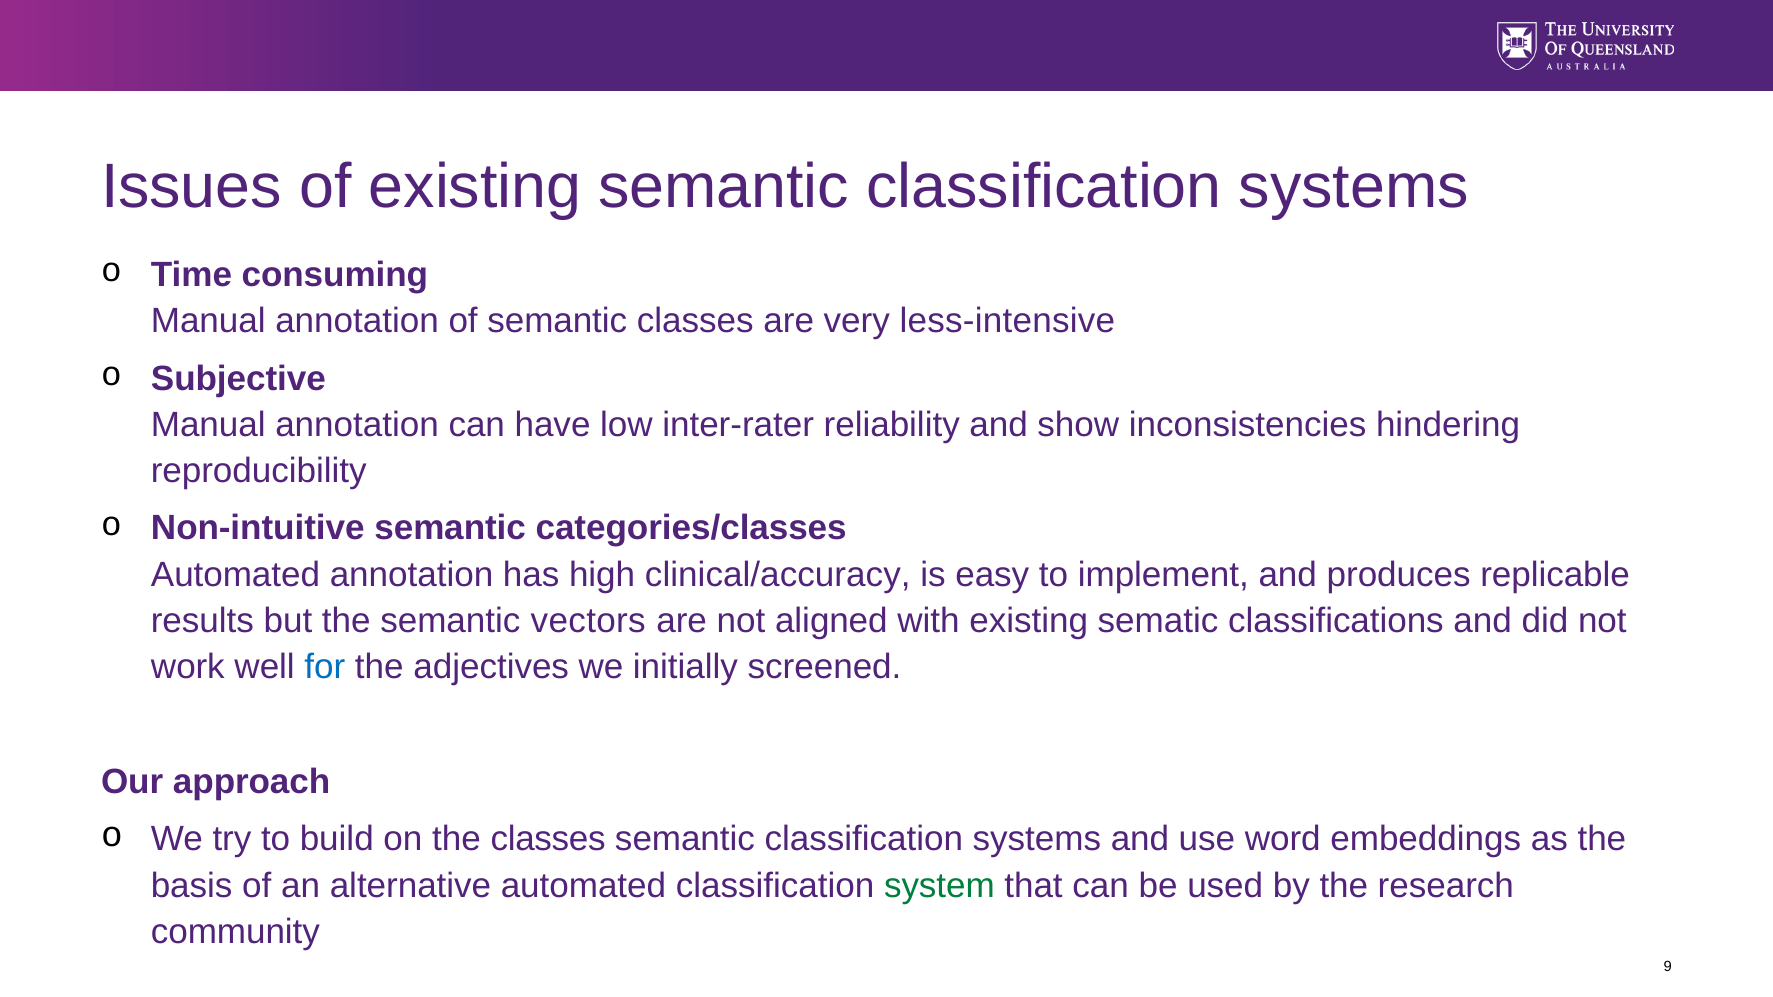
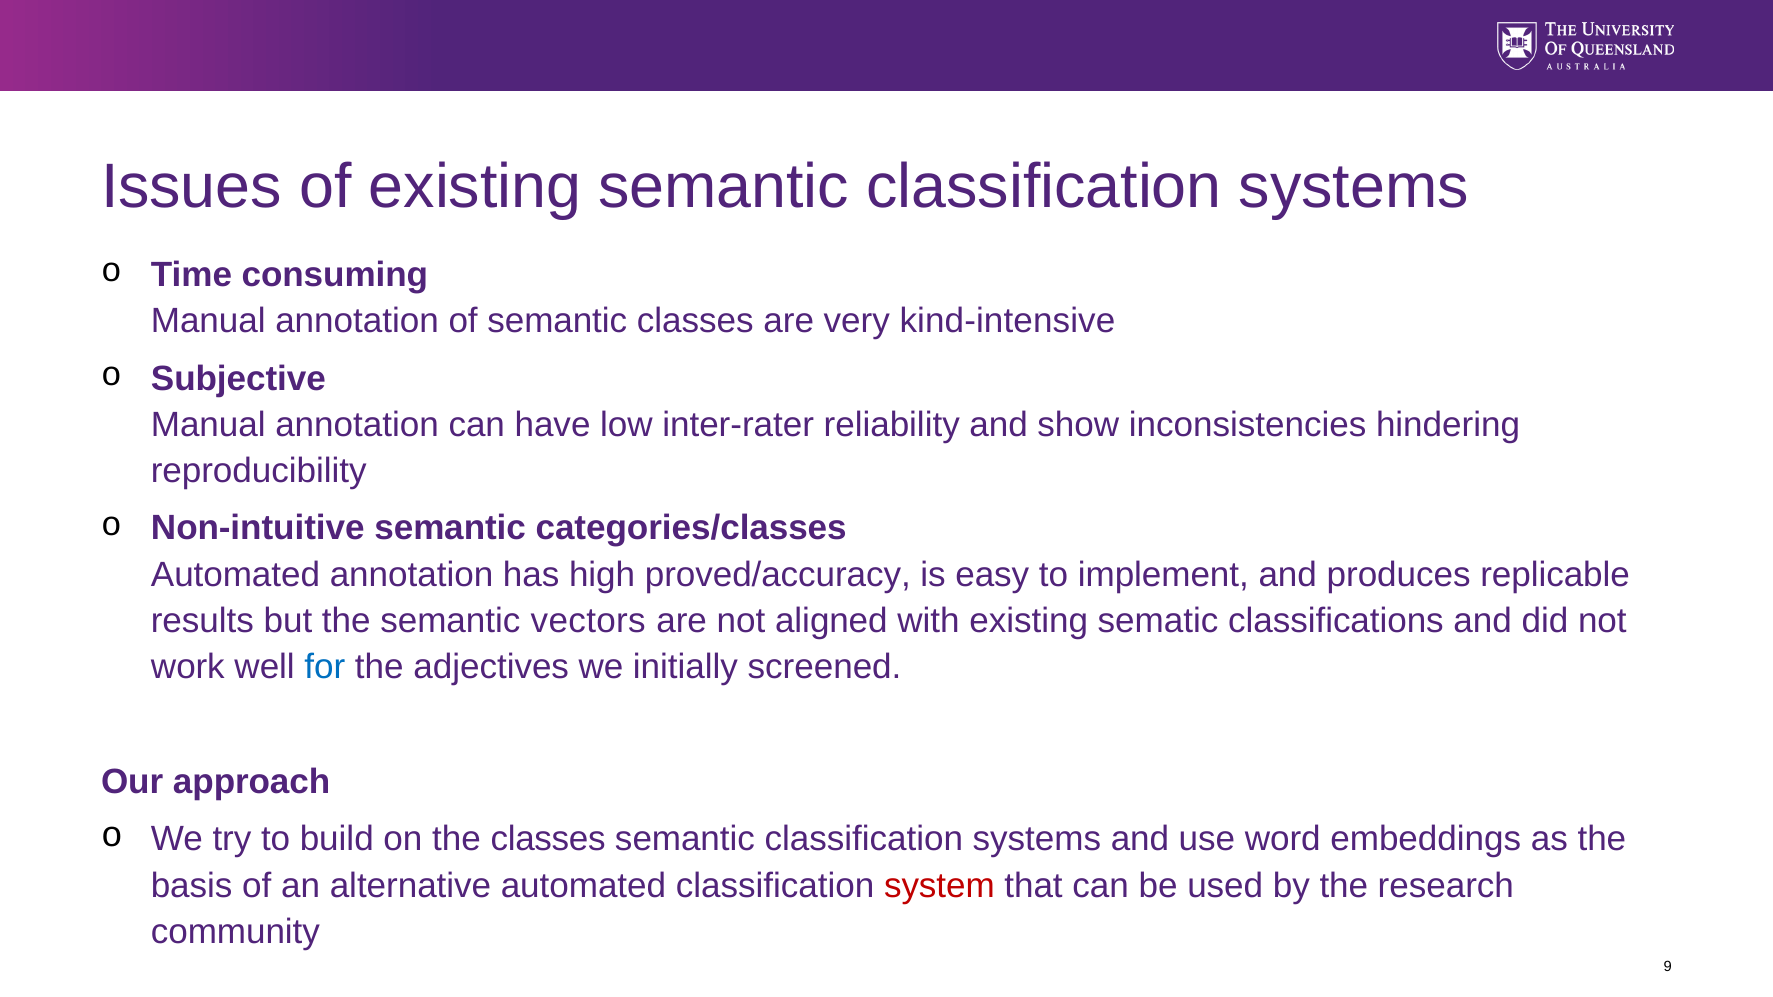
less-intensive: less-intensive -> kind-intensive (1007, 321)
clinical/accuracy: clinical/accuracy -> proved/accuracy (778, 575)
system colour: green -> red (939, 886)
